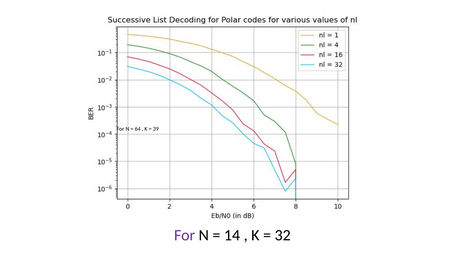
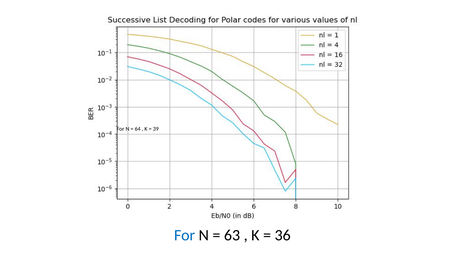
For colour: purple -> blue (185, 236)
14: 14 -> 63 (232, 236)
32: 32 -> 36 (283, 236)
